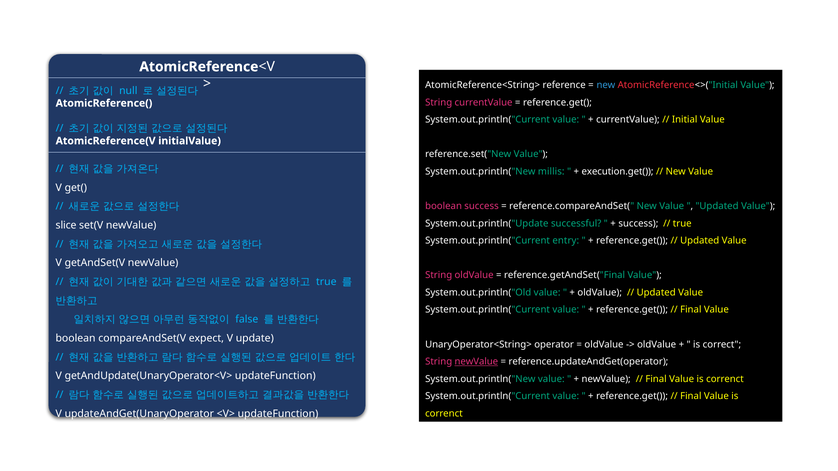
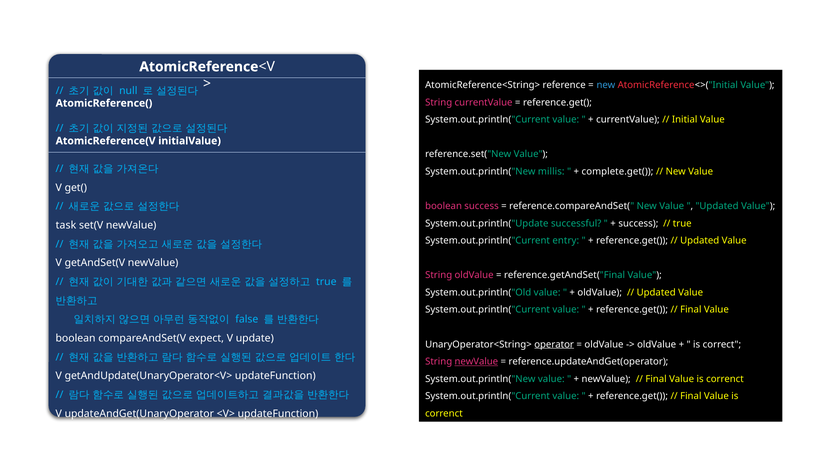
execution.get(: execution.get( -> complete.get( (617, 172)
slice: slice -> task (66, 225)
operator underline: none -> present (554, 345)
